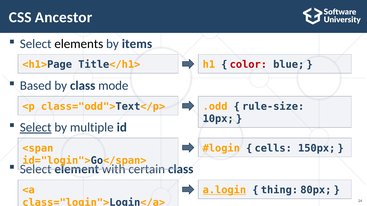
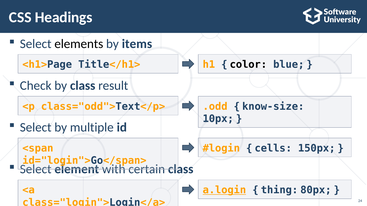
Ancestor: Ancestor -> Headings (64, 17)
color colour: red -> black (248, 65)
Based: Based -> Check (36, 86)
mode: mode -> result (113, 86)
rule-size: rule-size -> know-size (273, 107)
Select underline: present -> none (36, 128)
